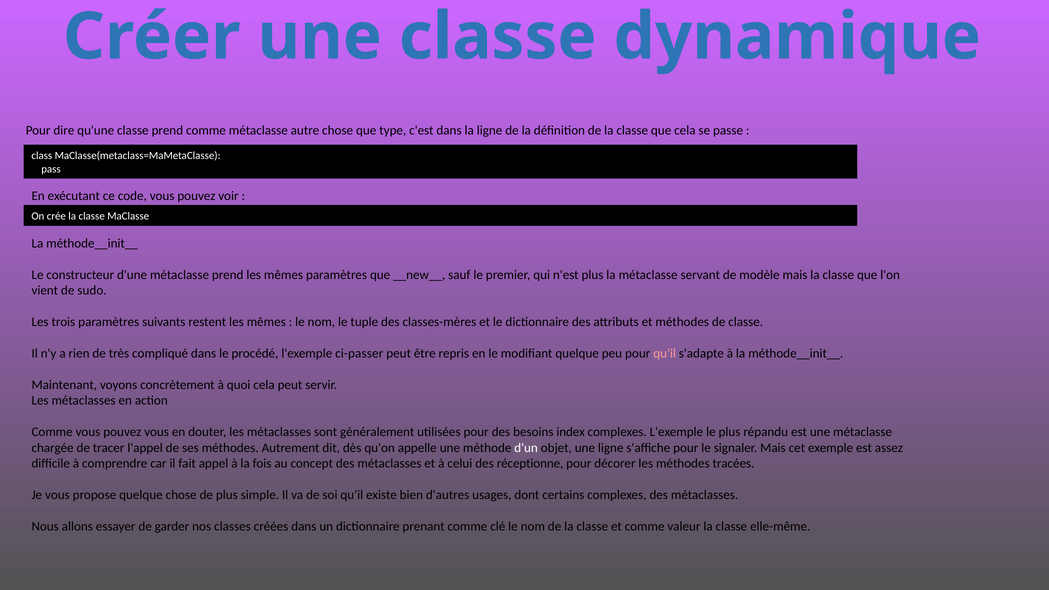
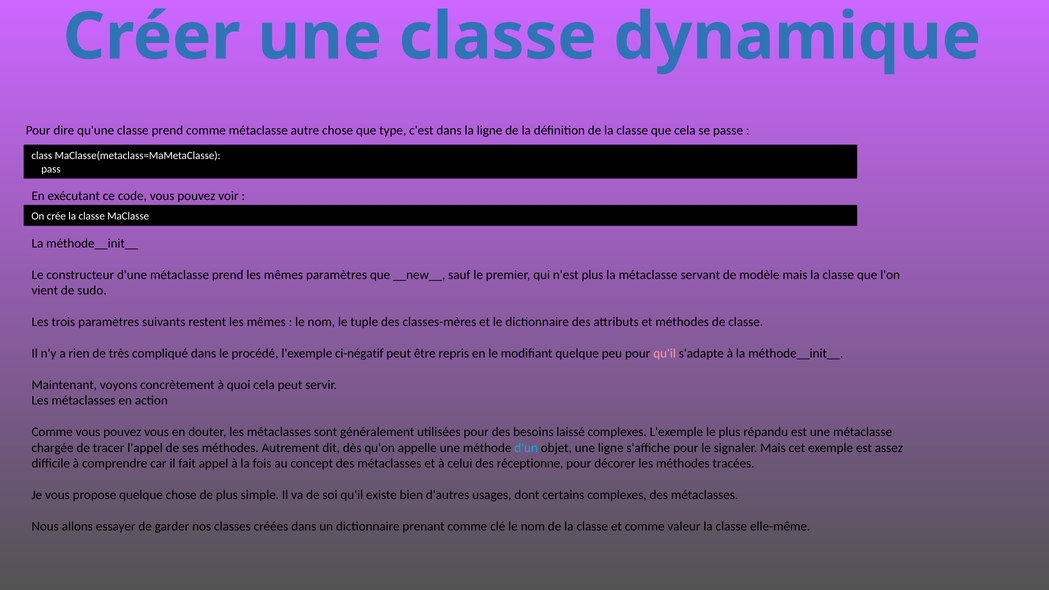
ci-passer: ci-passer -> ci-négatif (359, 353)
index: index -> laissé (571, 432)
d'un colour: white -> light blue (526, 448)
